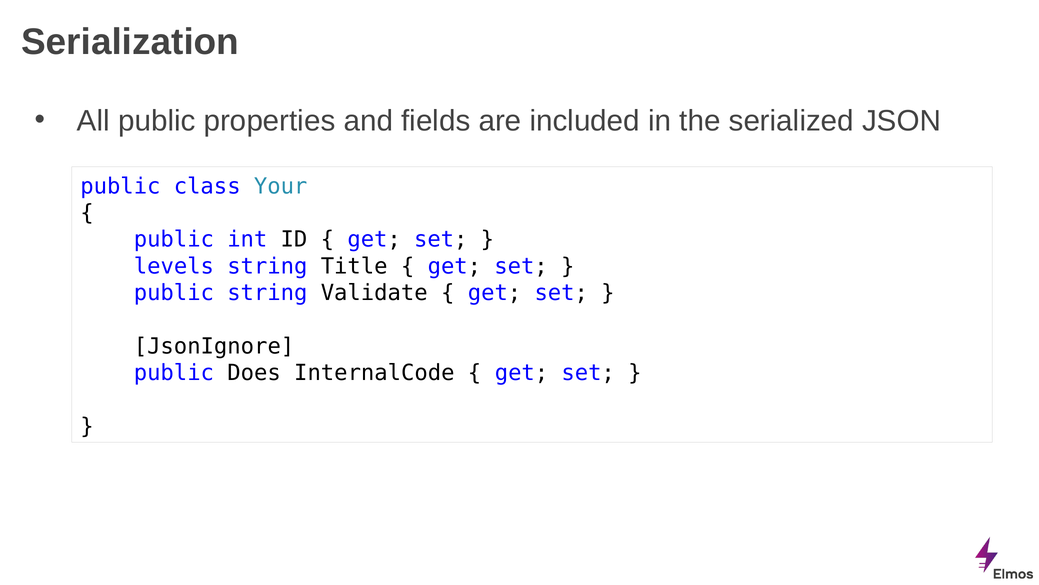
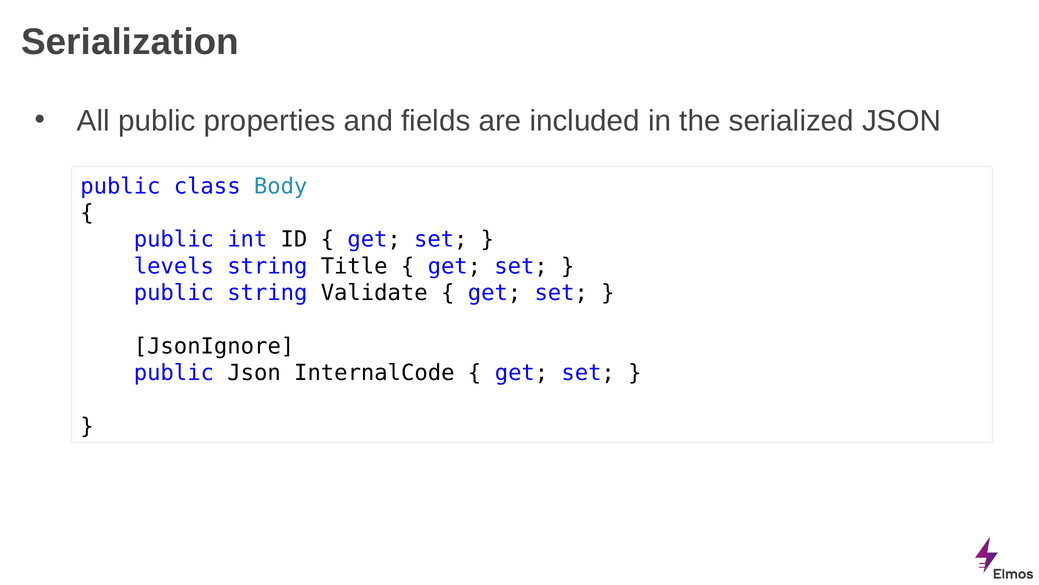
Your: Your -> Body (281, 186)
public Does: Does -> Json (254, 373)
